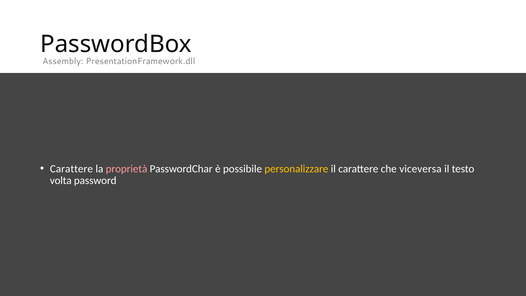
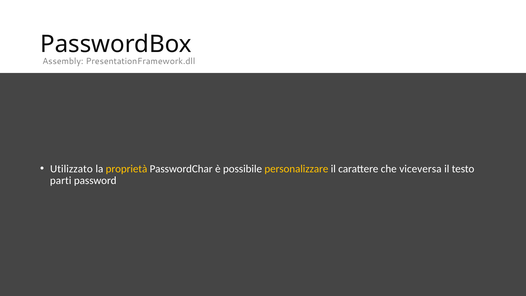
Carattere: Carattere -> Utilizzato (71, 169)
proprietà colour: pink -> yellow (127, 169)
volta: volta -> parti (61, 181)
